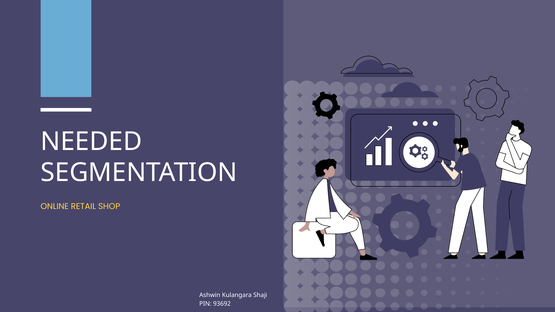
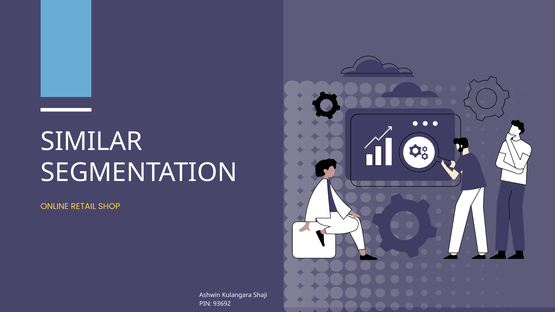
NEEDED: NEEDED -> SIMILAR (91, 142)
